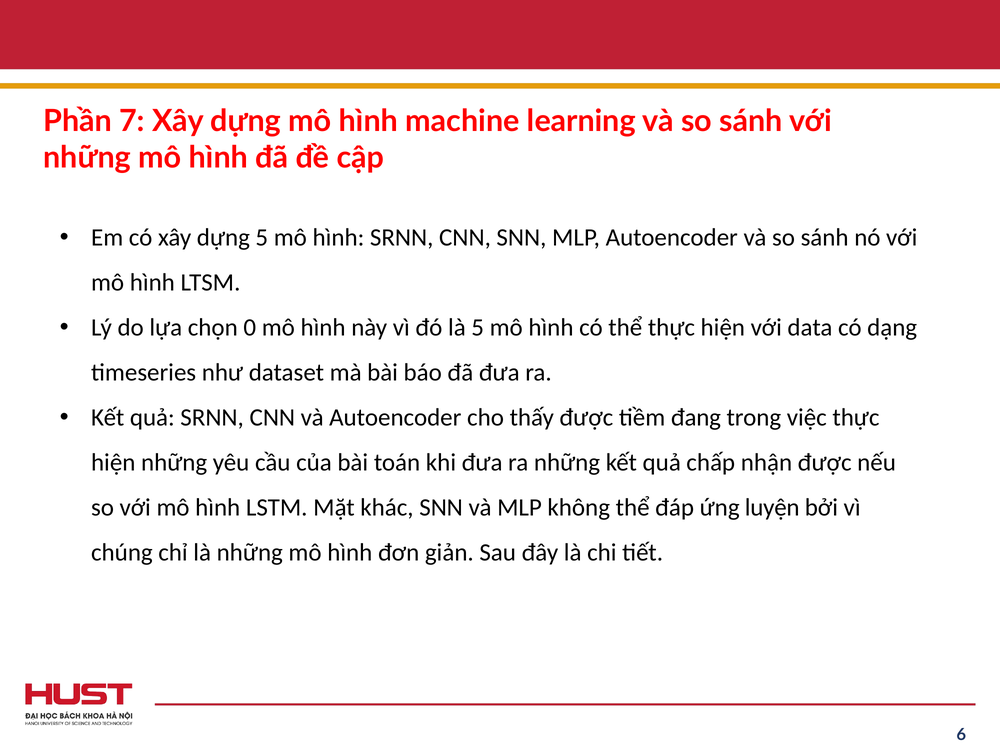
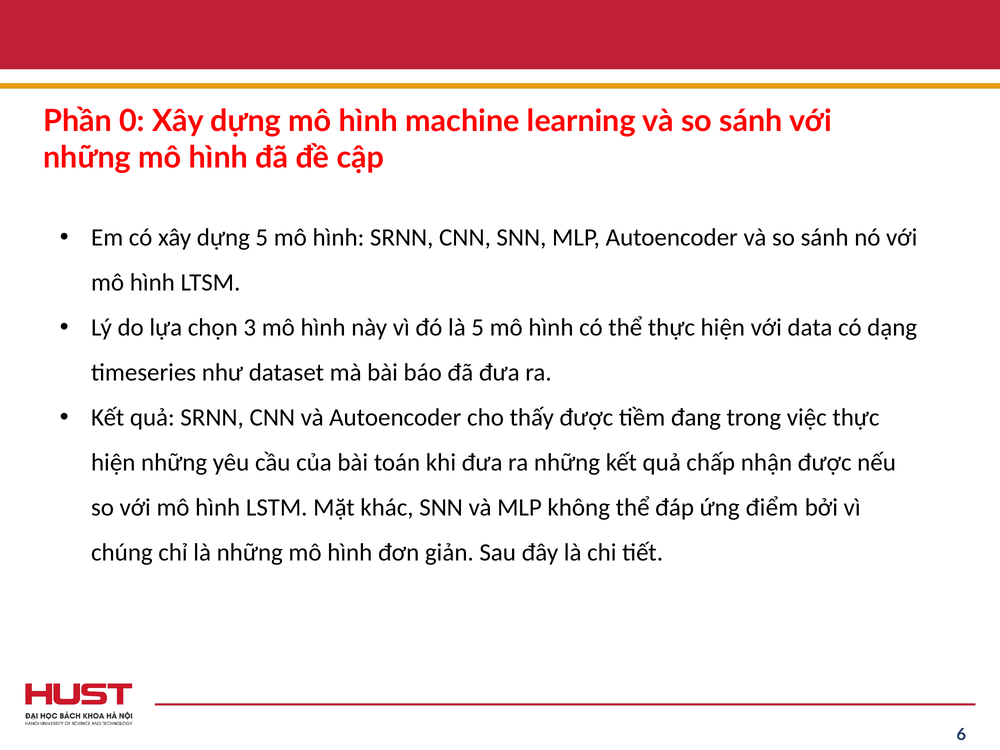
7: 7 -> 0 (132, 121)
0: 0 -> 3 (250, 328)
luyện: luyện -> điểm (772, 508)
